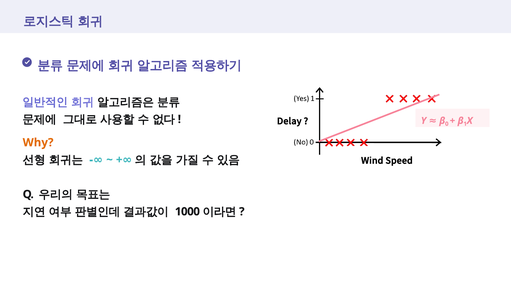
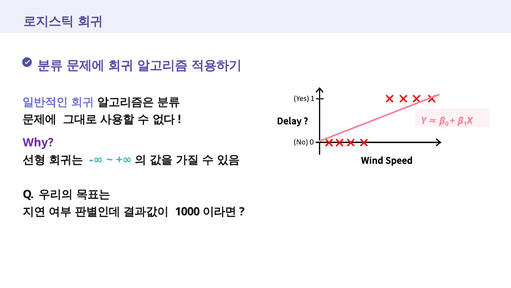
Why colour: orange -> purple (38, 142)
